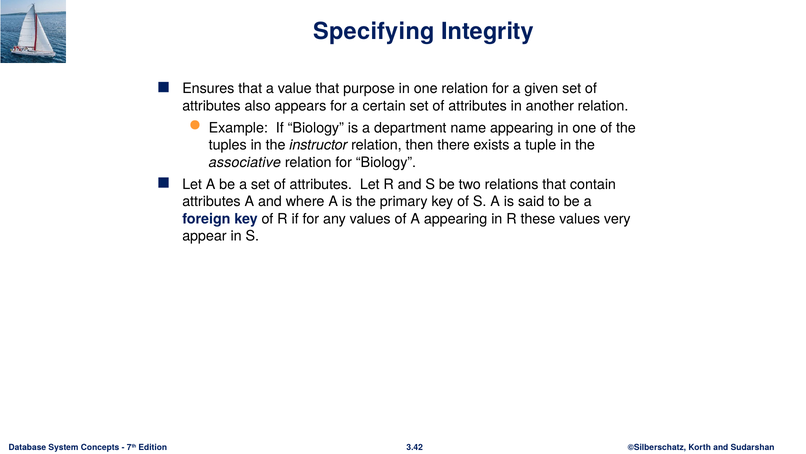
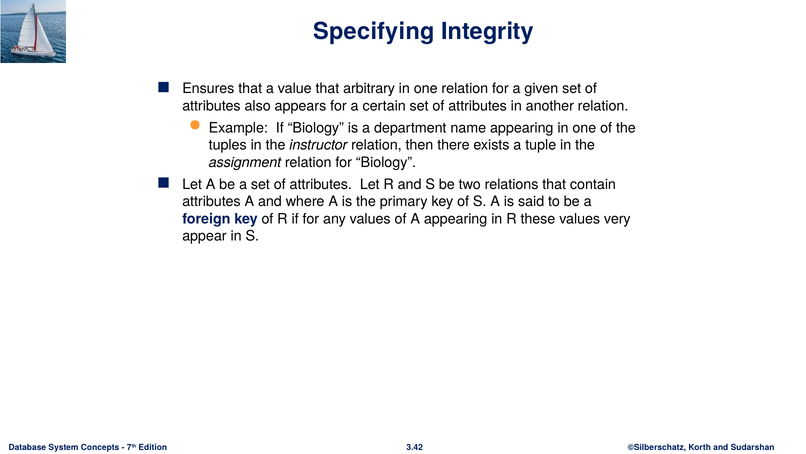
purpose: purpose -> arbitrary (369, 89)
associative: associative -> assignment (245, 162)
